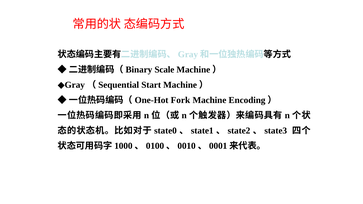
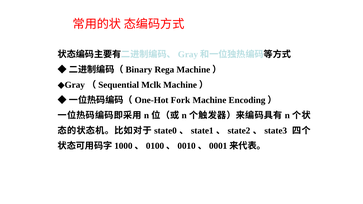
Scale: Scale -> Rega (164, 70)
Start: Start -> Mclk (151, 85)
